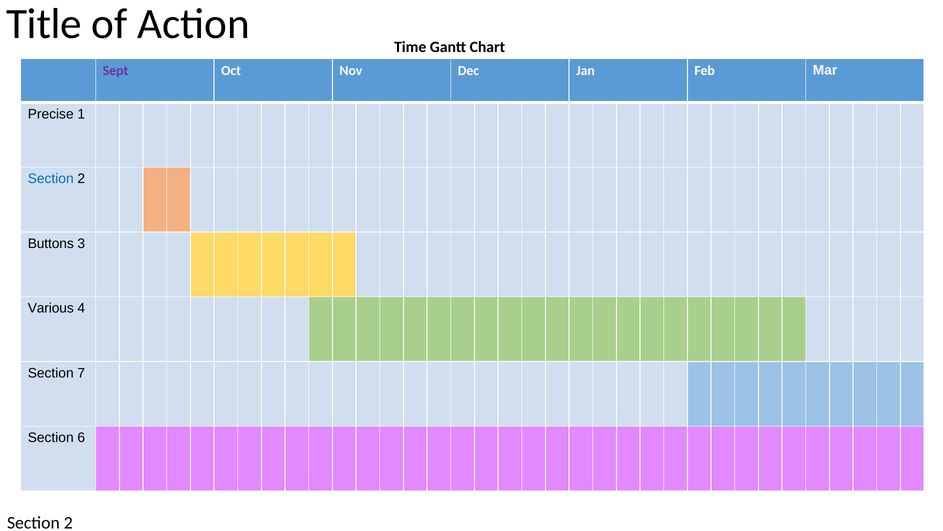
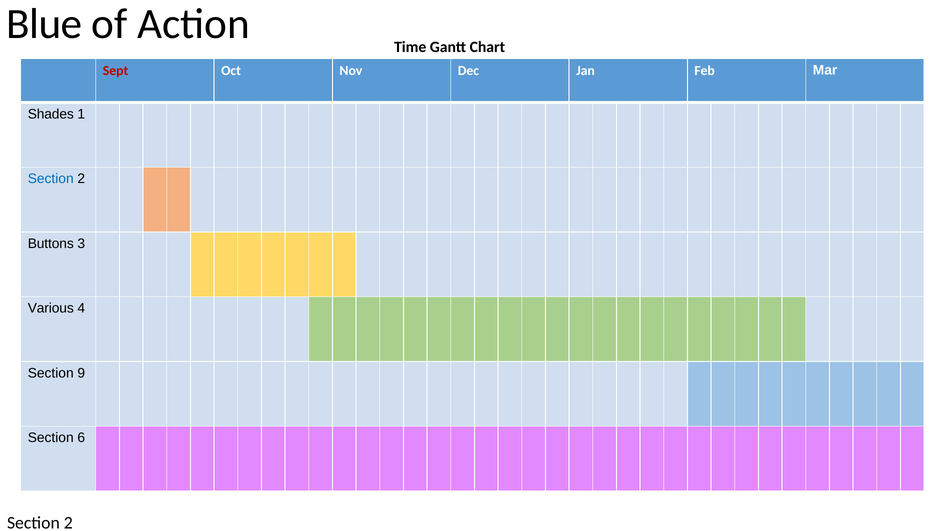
Title: Title -> Blue (44, 24)
Sept colour: purple -> red (116, 71)
Precise: Precise -> Shades (51, 114)
7: 7 -> 9 (81, 373)
